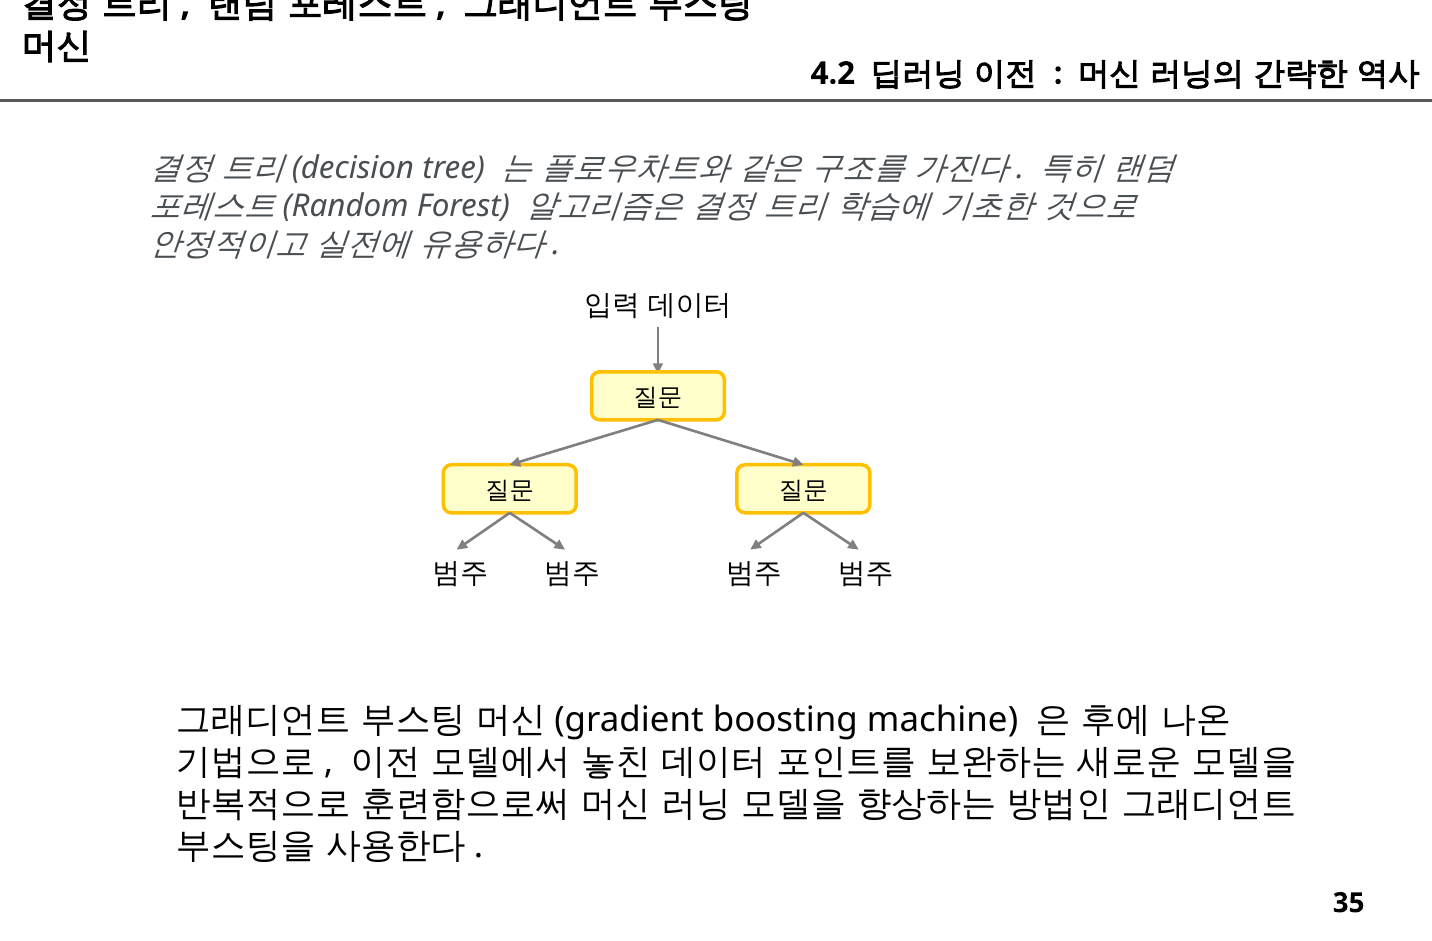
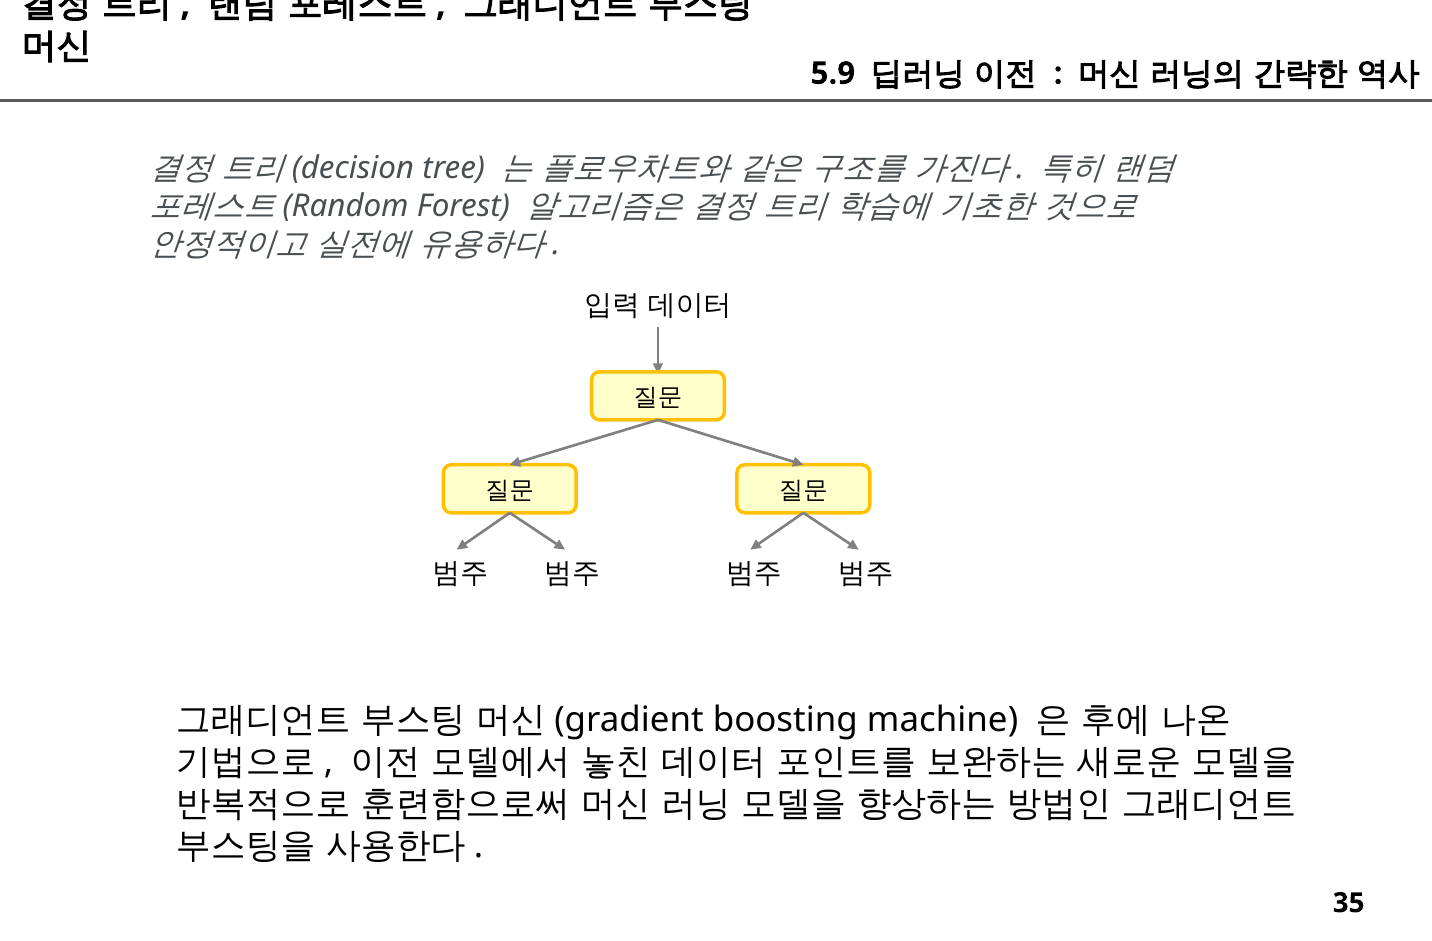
4.2: 4.2 -> 5.9 (833, 73)
